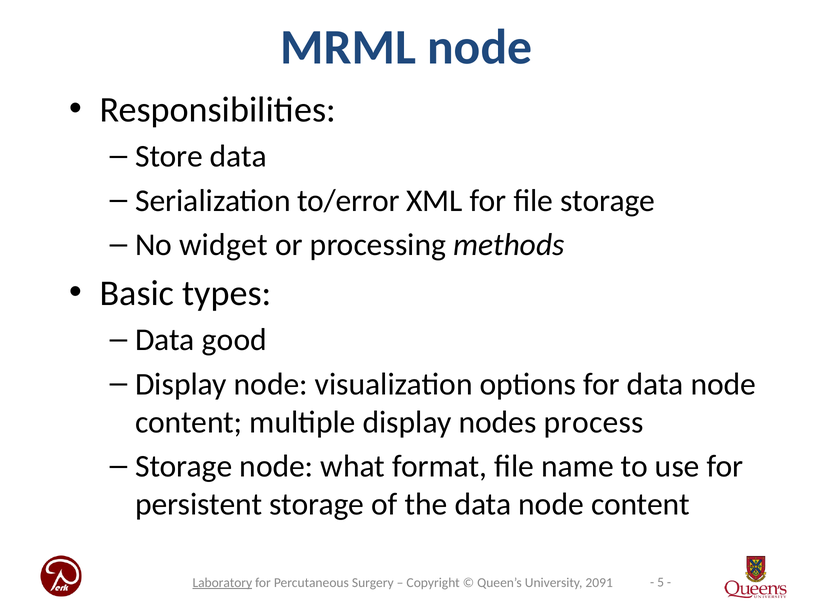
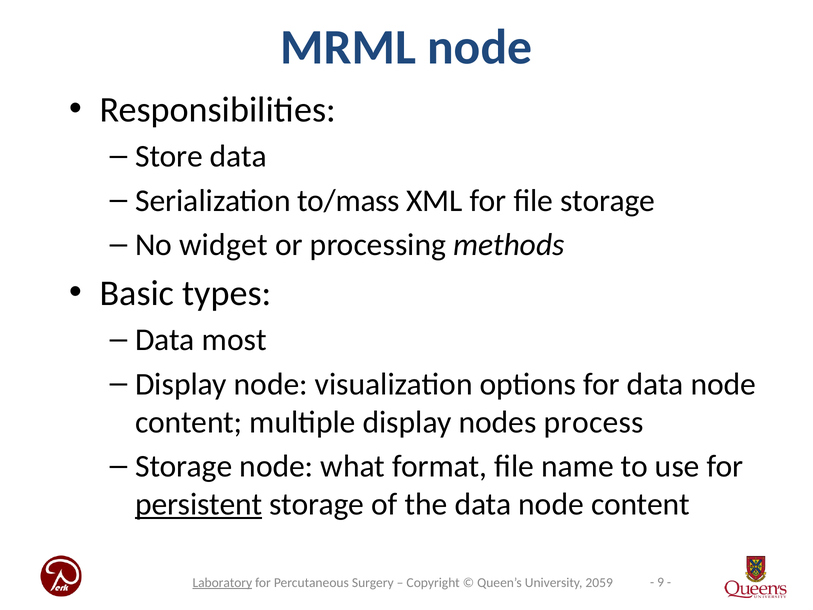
to/error: to/error -> to/mass (349, 201)
good: good -> most (234, 340)
persistent underline: none -> present (199, 504)
5: 5 -> 9 (661, 582)
2091: 2091 -> 2059 (599, 582)
